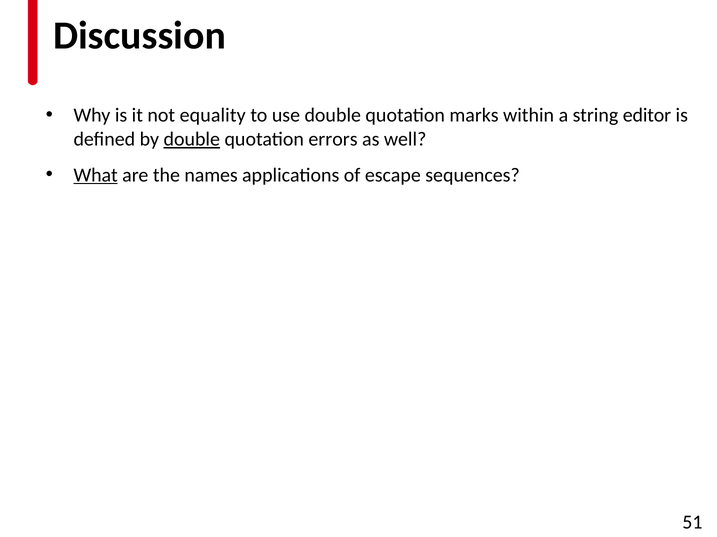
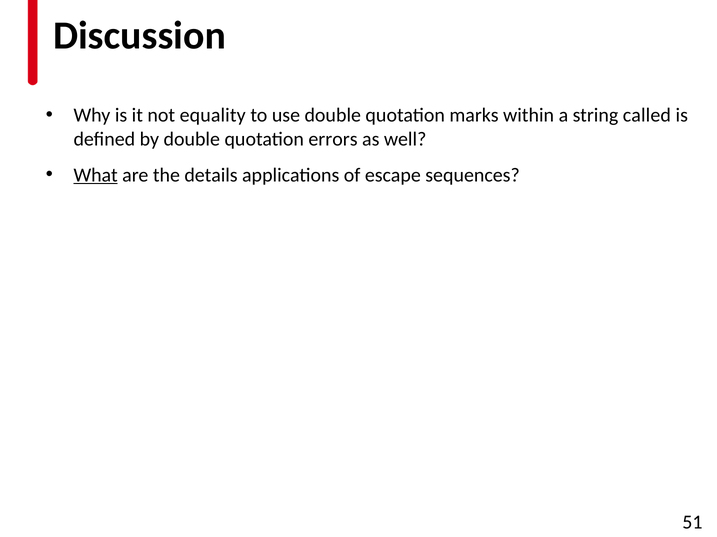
editor: editor -> called (647, 115)
double underline: present -> none (192, 139)
names: names -> details (211, 175)
